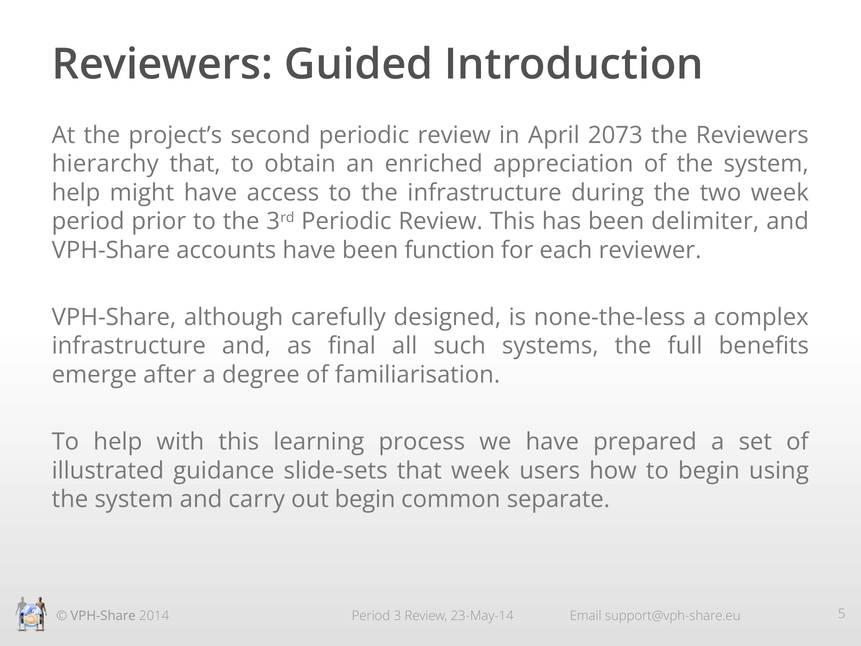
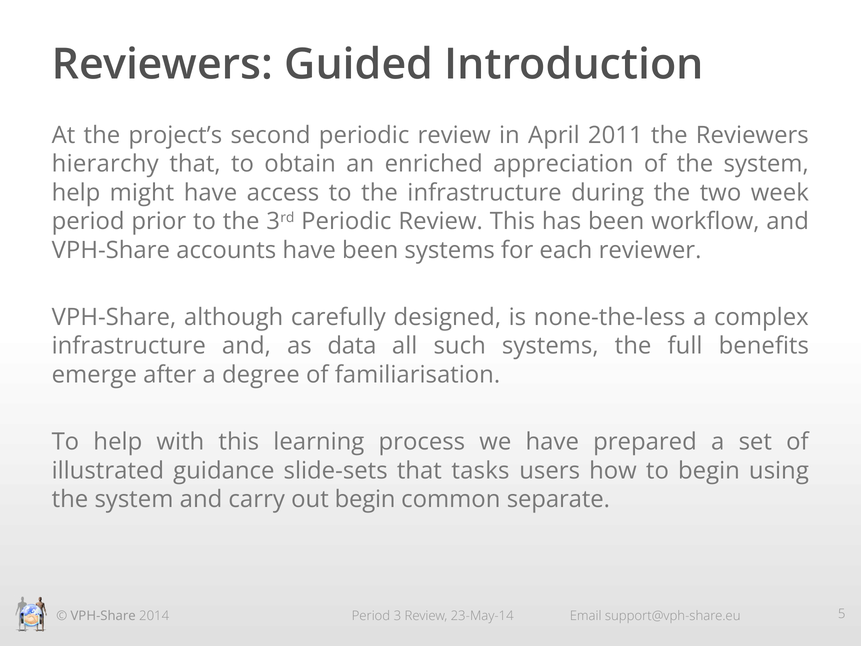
2073: 2073 -> 2011 (615, 135)
delimiter: delimiter -> workflow (705, 221)
been function: function -> systems (450, 250)
final: final -> data (352, 346)
that week: week -> tasks (480, 471)
